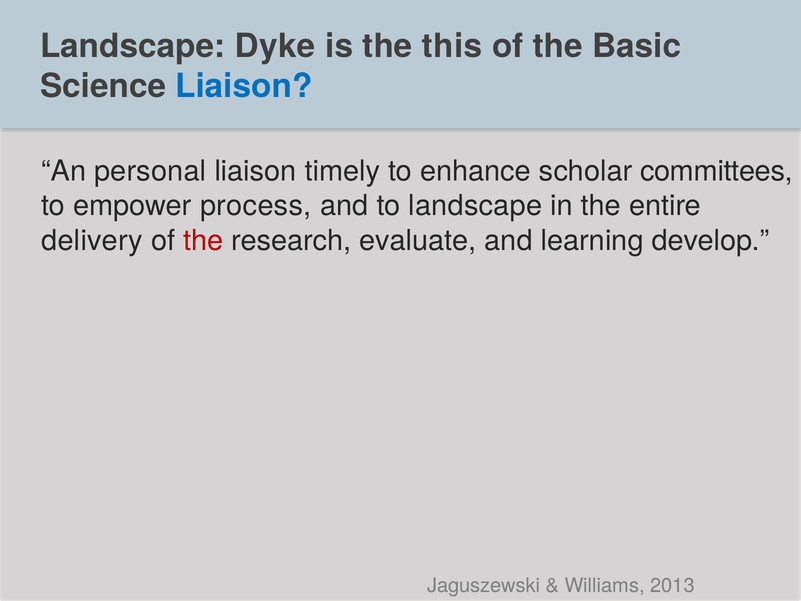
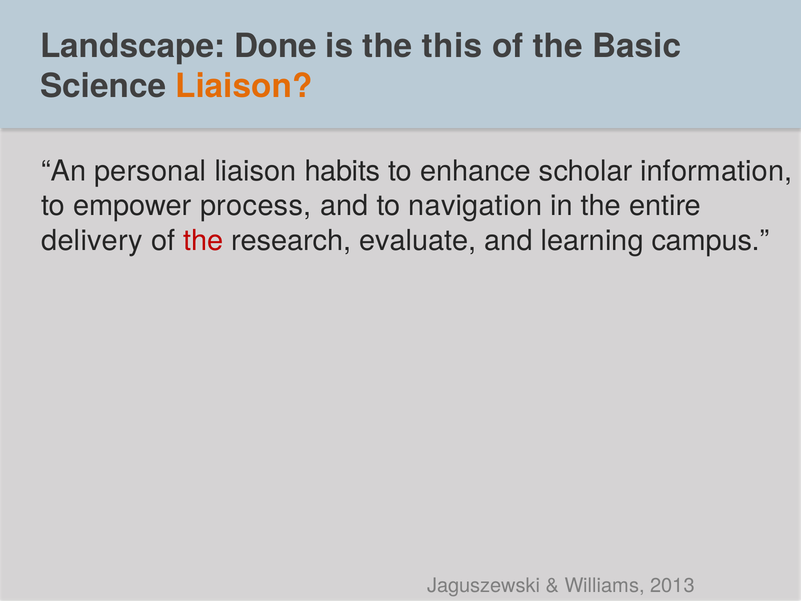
Dyke: Dyke -> Done (275, 46)
Liaison colour: blue -> orange (244, 86)
timely: timely -> habits (342, 171)
committees: committees -> information (716, 171)
to landscape: landscape -> navigation (475, 206)
develop: develop -> campus (711, 240)
